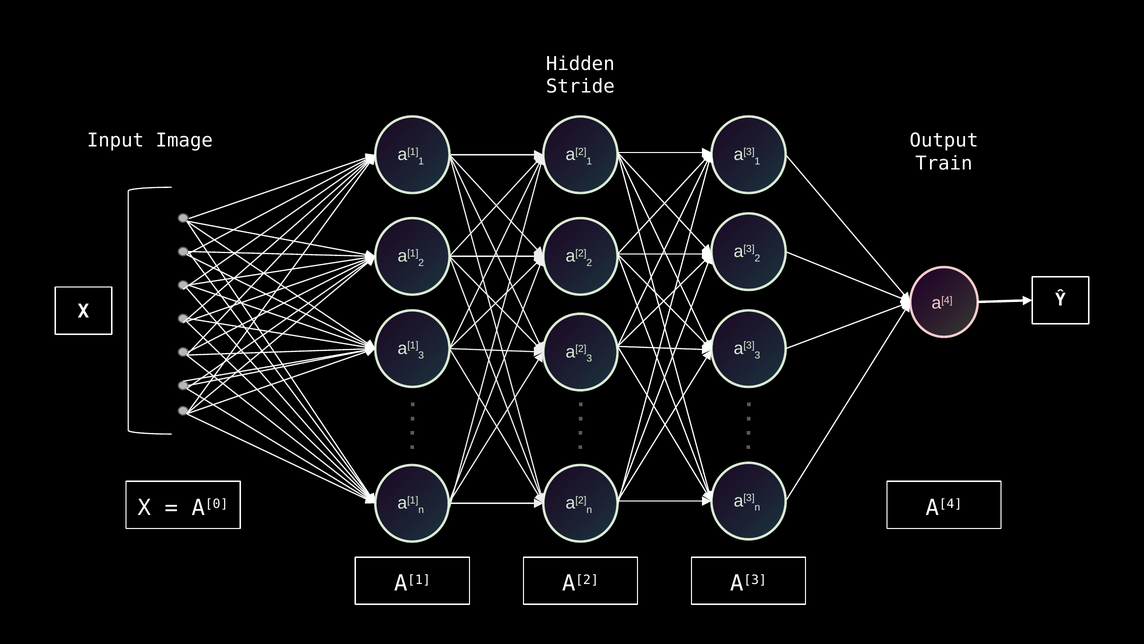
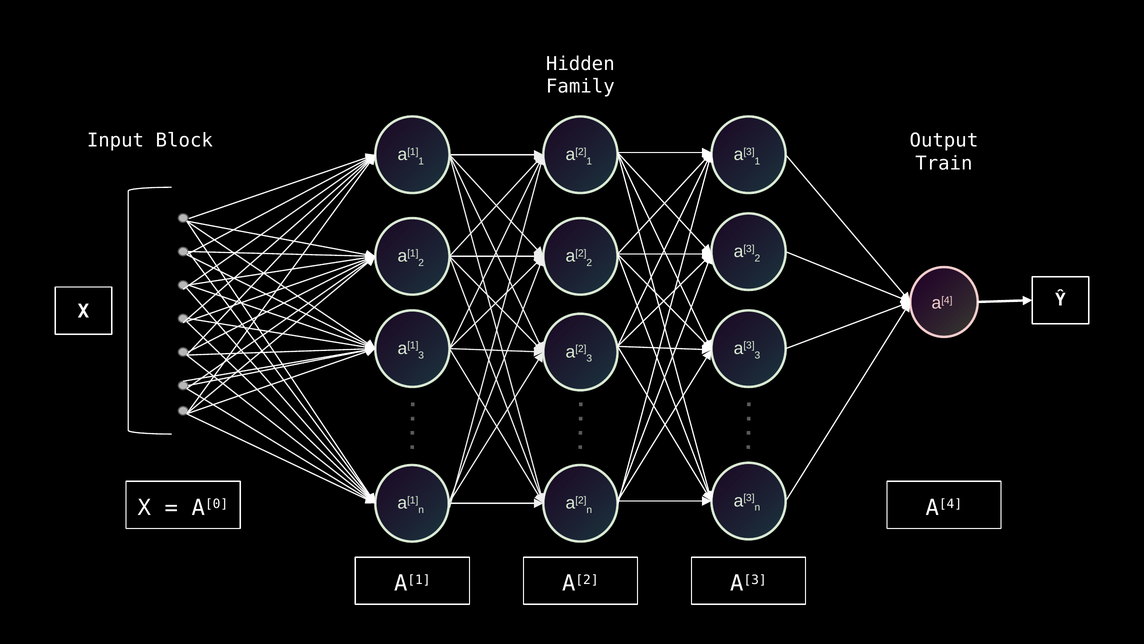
Stride: Stride -> Family (580, 87)
Image: Image -> Block (184, 140)
